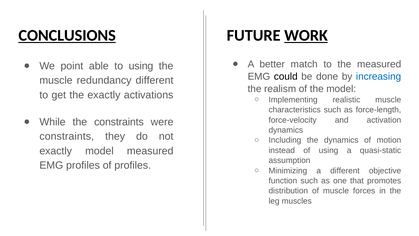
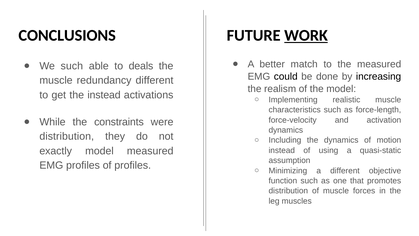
CONCLUSIONS underline: present -> none (67, 35)
We point: point -> such (72, 66)
to using: using -> deals (141, 66)
increasing colour: blue -> black (379, 76)
the exactly: exactly -> instead (104, 95)
constraints: constraints -> distribution (67, 136)
